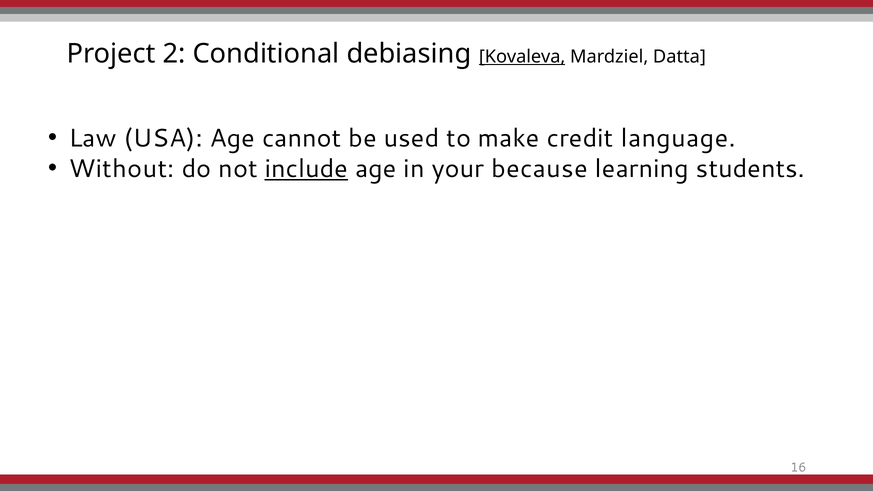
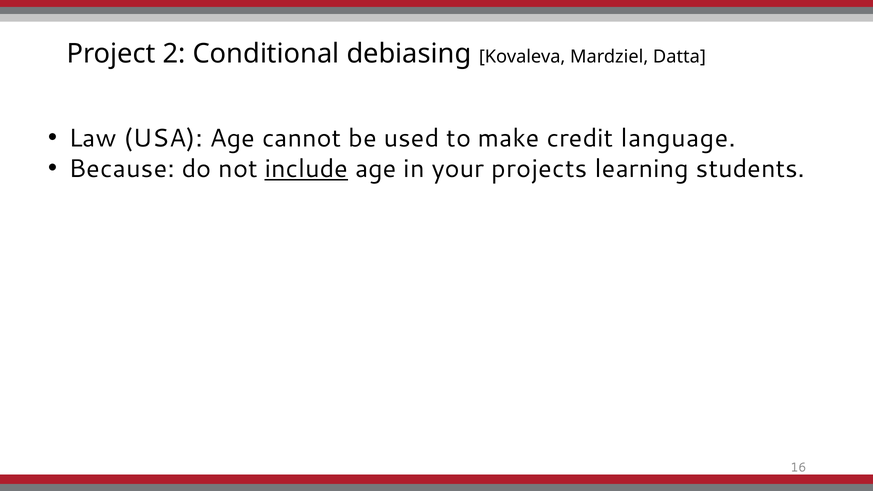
Kovaleva underline: present -> none (522, 57)
Without: Without -> Because (122, 169)
because: because -> projects (539, 169)
